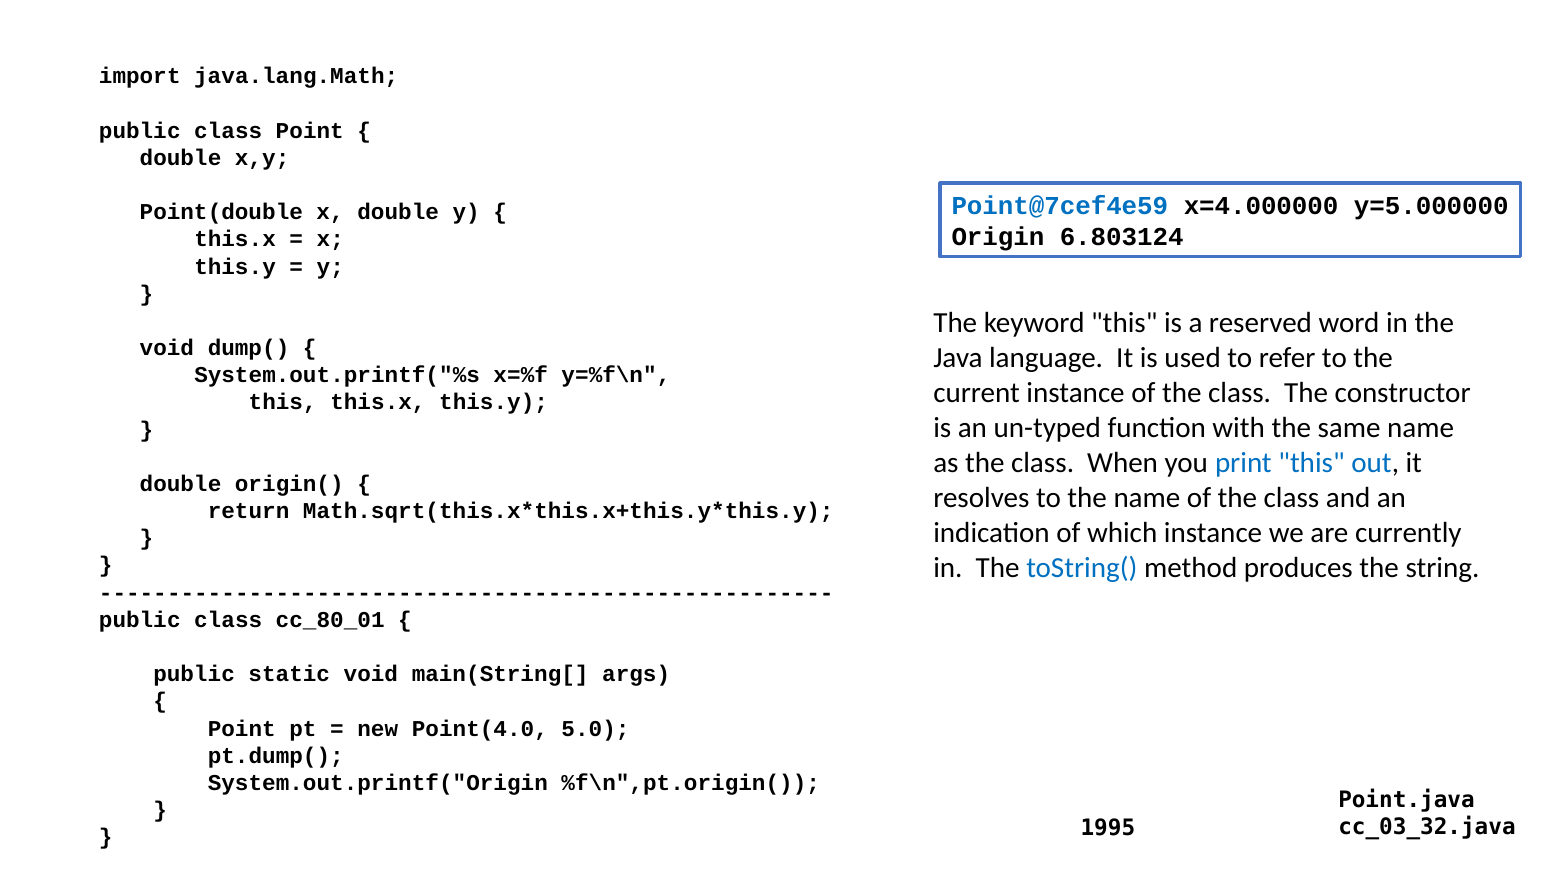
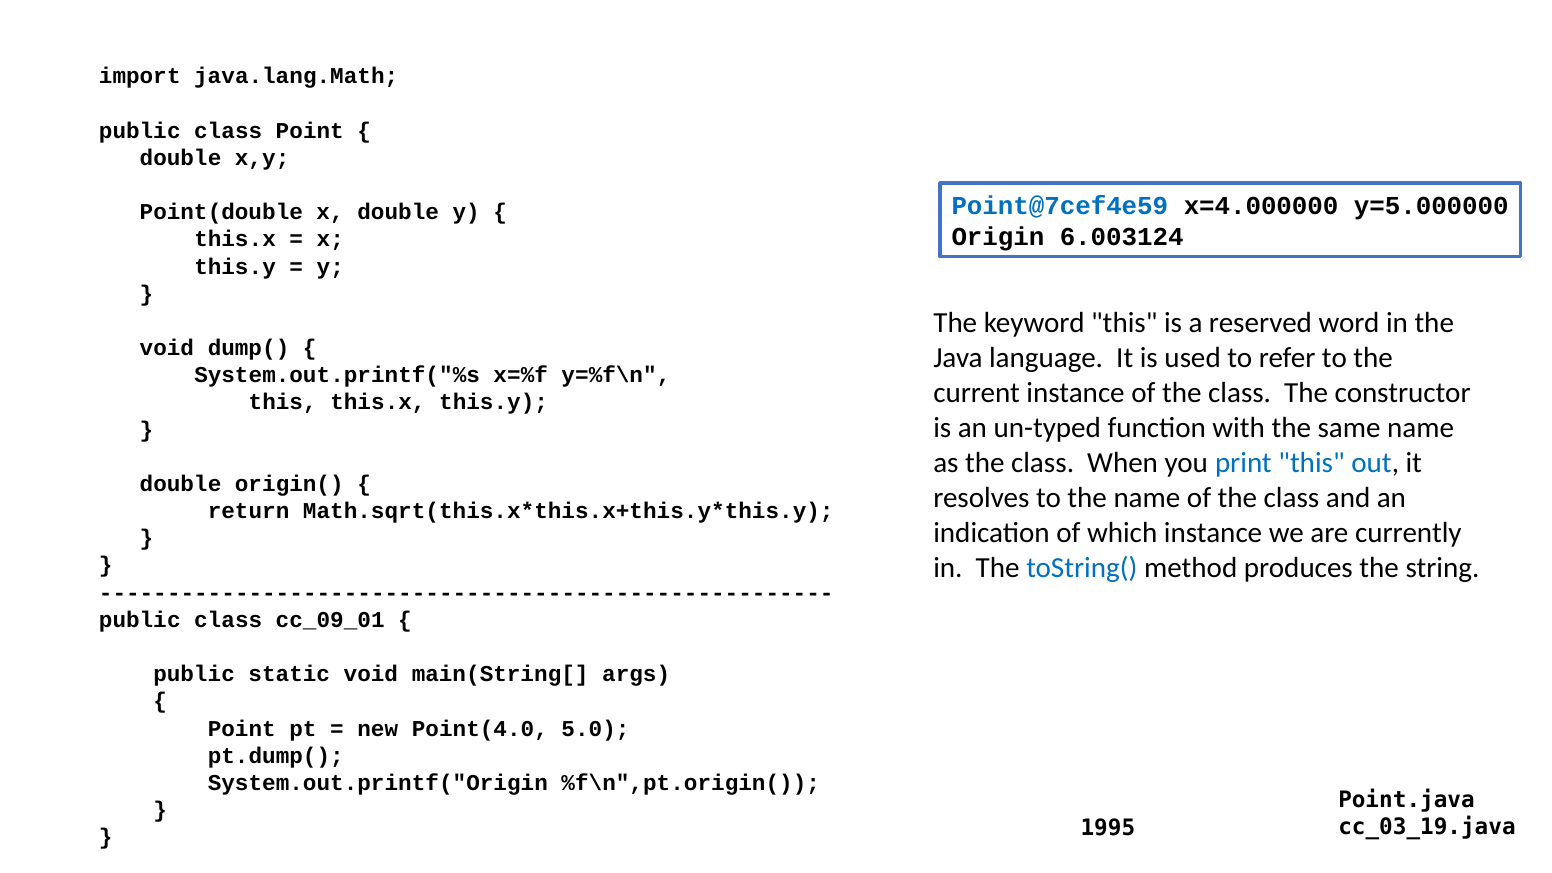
6.803124: 6.803124 -> 6.003124 (1122, 237)
cc_80_01: cc_80_01 -> cc_09_01 (330, 620)
cc_03_32.java: cc_03_32.java -> cc_03_19.java (1427, 827)
